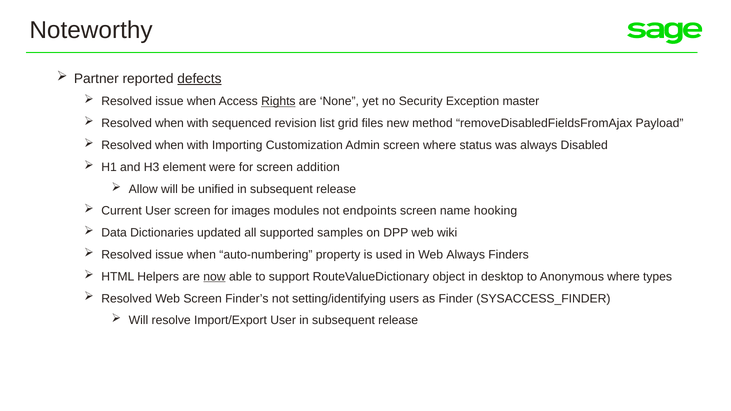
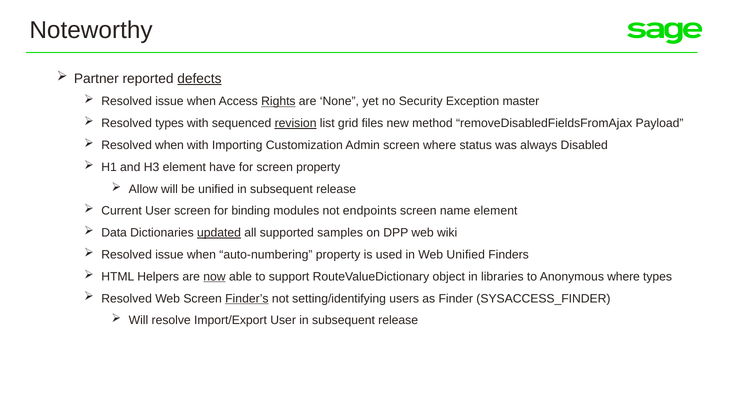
when: when -> types (169, 123)
revision underline: none -> present (296, 123)
were: were -> have (222, 167)
screen addition: addition -> property (318, 167)
images: images -> binding (251, 211)
name hooking: hooking -> element (496, 211)
updated underline: none -> present (219, 233)
Web Always: Always -> Unified (466, 255)
desktop: desktop -> libraries (502, 277)
Finder’s underline: none -> present (247, 299)
